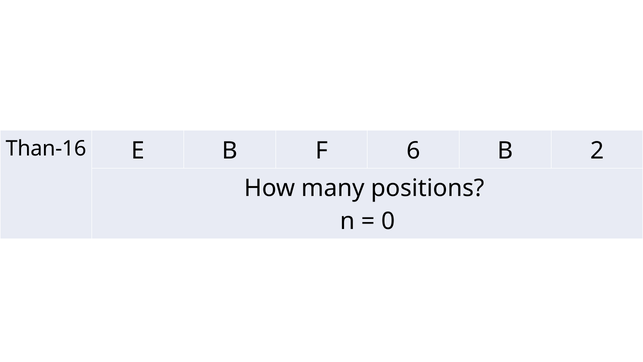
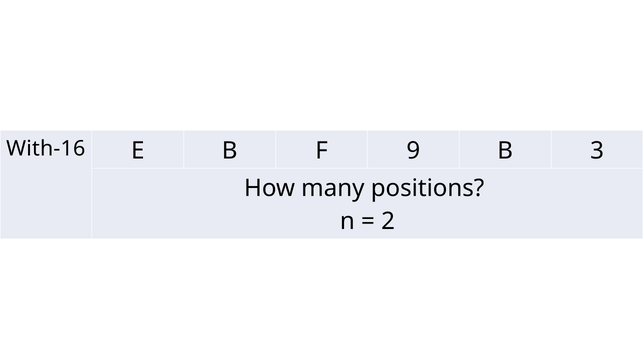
Than-16: Than-16 -> With-16 (46, 148)
6: 6 -> 9 (413, 150)
2: 2 -> 3 (597, 150)
0: 0 -> 2 (388, 221)
